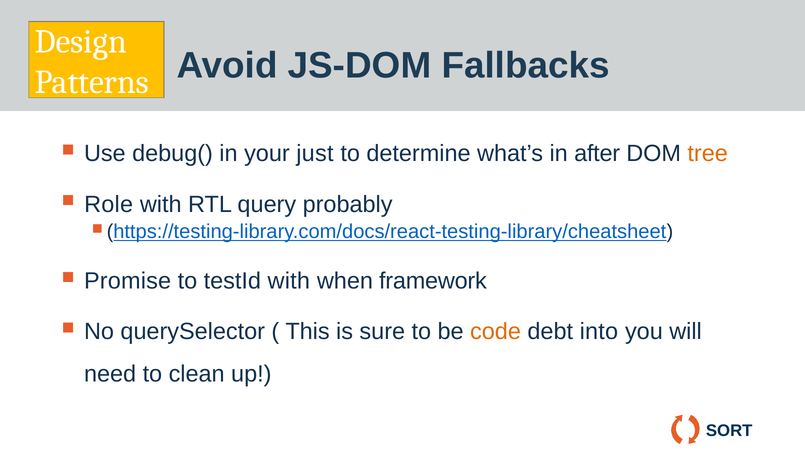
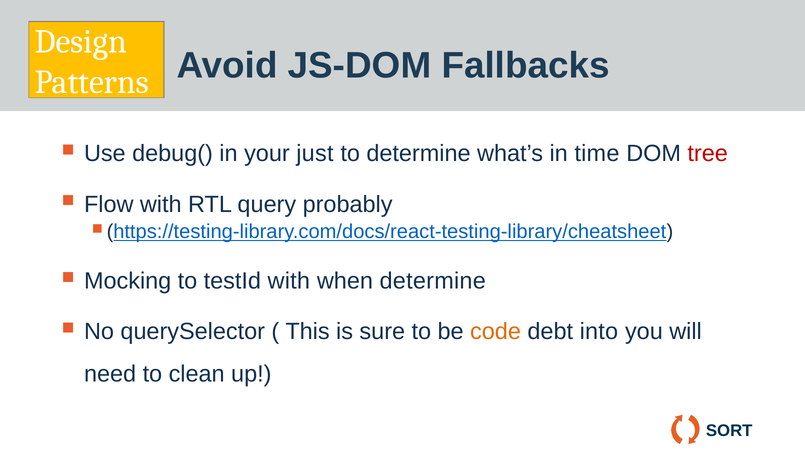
after: after -> time (597, 154)
tree colour: orange -> red (708, 154)
Role: Role -> Flow (109, 204)
Promise: Promise -> Mocking (128, 281)
when framework: framework -> determine (433, 281)
